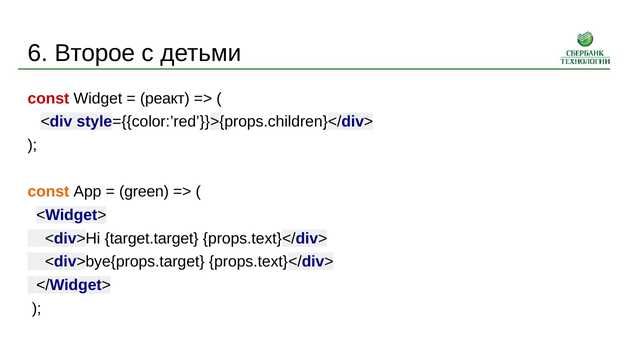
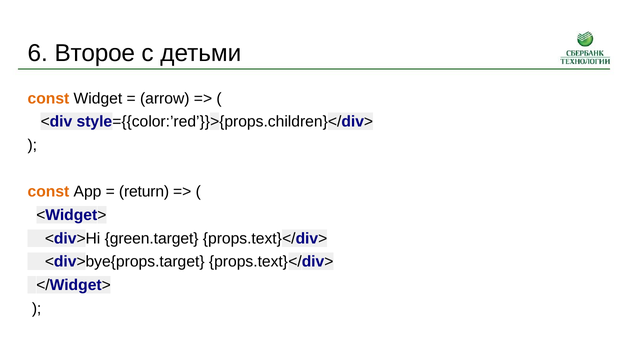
const colour: red -> orange (48, 98)
реакт: реакт -> arrow (165, 98)
green: green -> return (144, 192)
target.target: target.target -> green.target (152, 238)
